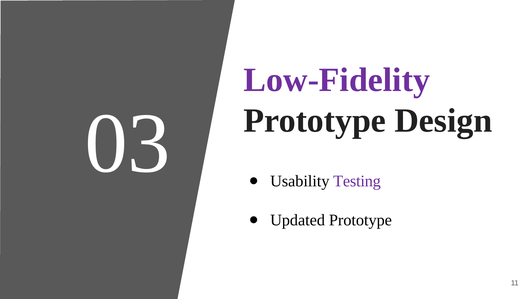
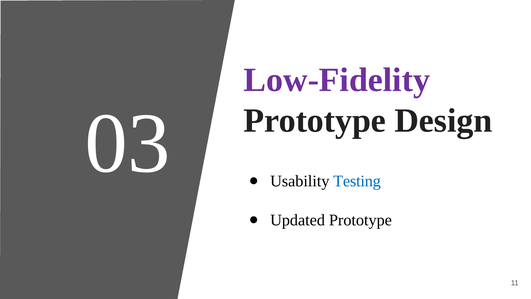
Testing colour: purple -> blue (357, 181)
